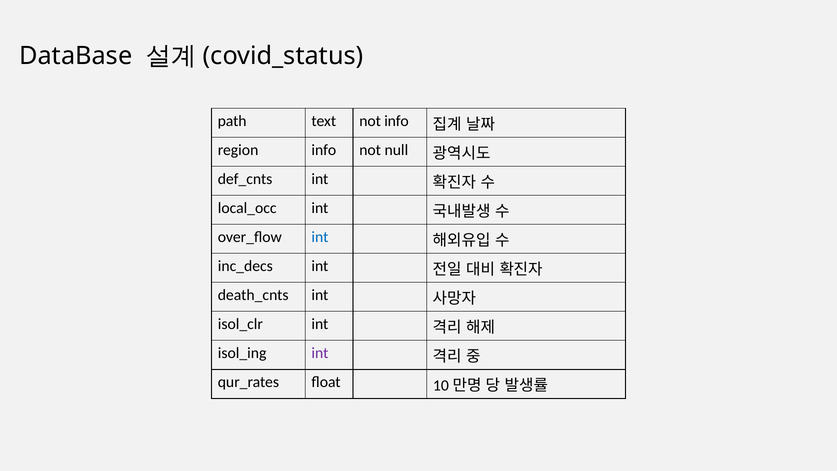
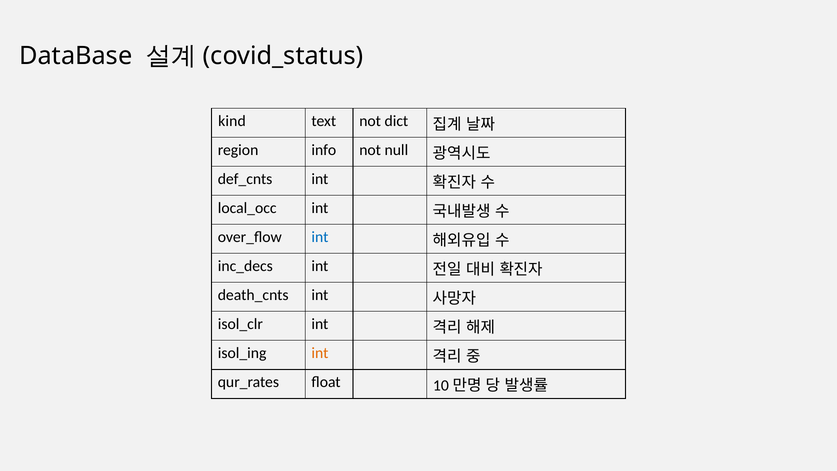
path: path -> kind (232, 121)
not info: info -> dict (396, 121)
int colour: purple -> orange (320, 353)
